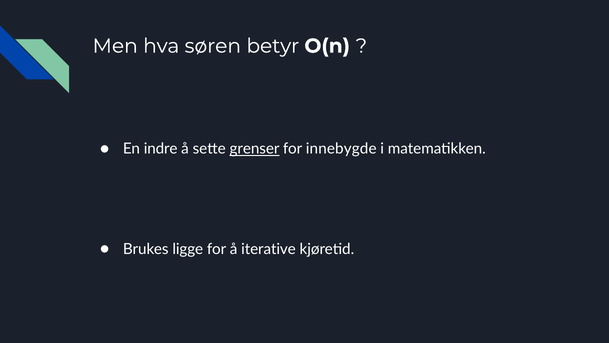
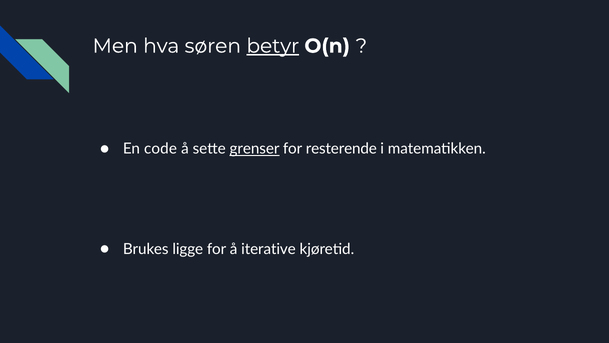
betyr underline: none -> present (273, 46)
indre: indre -> code (160, 149)
innebygde: innebygde -> resterende (341, 149)
